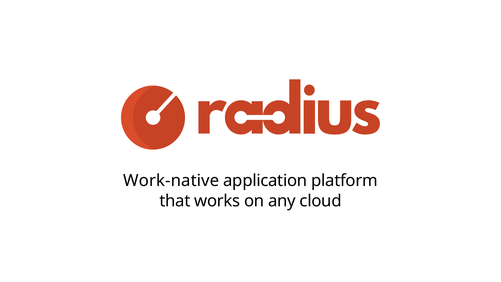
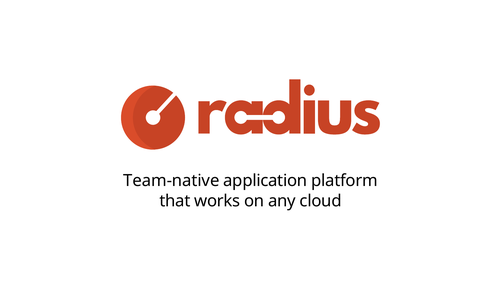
Work-native: Work-native -> Team-native (171, 181)
